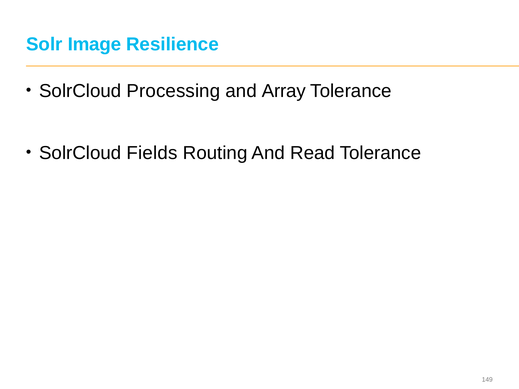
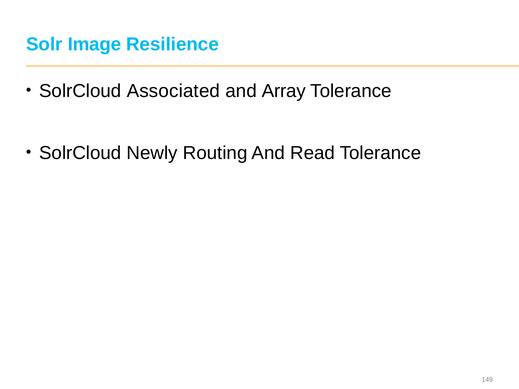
Processing: Processing -> Associated (173, 91)
Fields: Fields -> Newly (152, 153)
